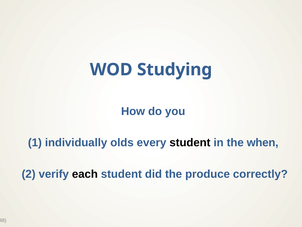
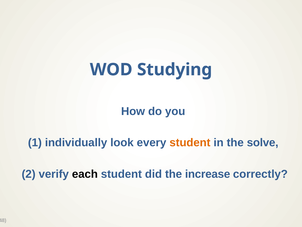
olds: olds -> look (122, 142)
student colour: black -> orange (190, 142)
when: when -> solve (263, 142)
produce: produce -> increase (208, 174)
